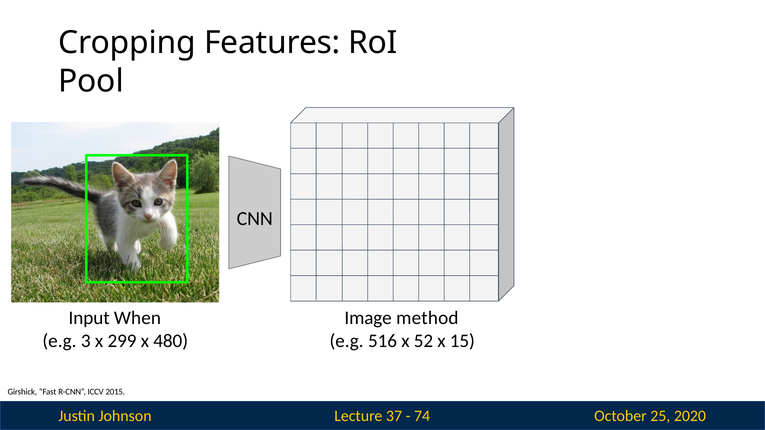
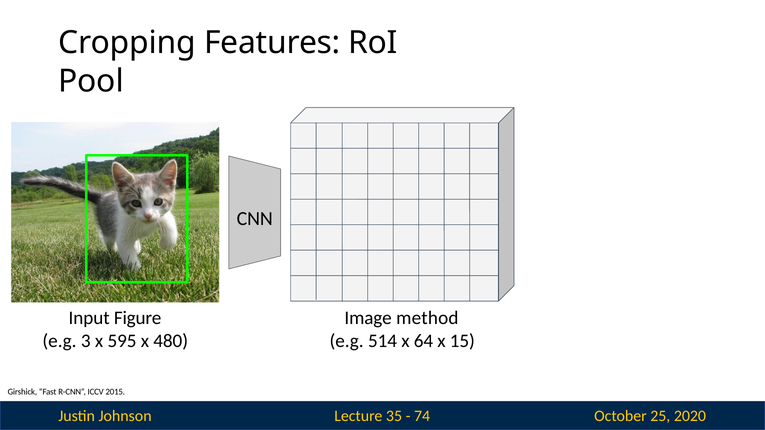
When: When -> Figure (138, 318)
299: 299 -> 595 (122, 341)
516: 516 -> 514 (383, 341)
52: 52 -> 64 (423, 341)
37: 37 -> 35 (394, 416)
